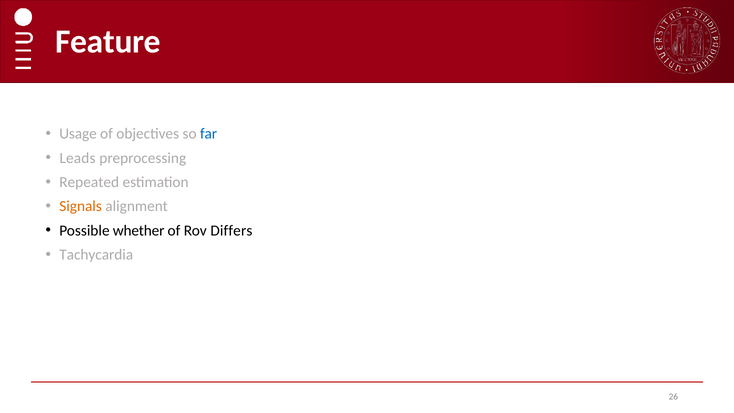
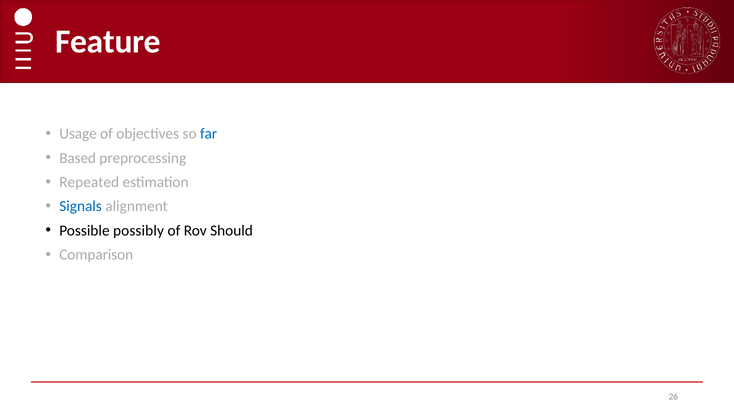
Leads: Leads -> Based (78, 158)
Signals colour: orange -> blue (81, 206)
whether: whether -> possibly (138, 230)
Differs: Differs -> Should (232, 230)
Tachycardia: Tachycardia -> Comparison (96, 255)
